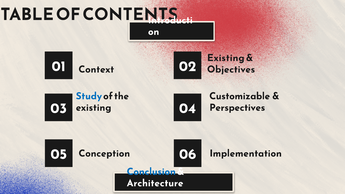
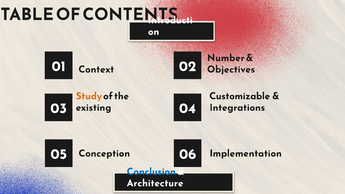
Existing: Existing -> Number (226, 58)
Study colour: blue -> orange (89, 96)
Perspectives: Perspectives -> Integrations (237, 108)
